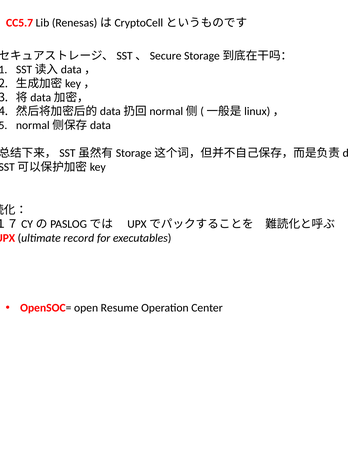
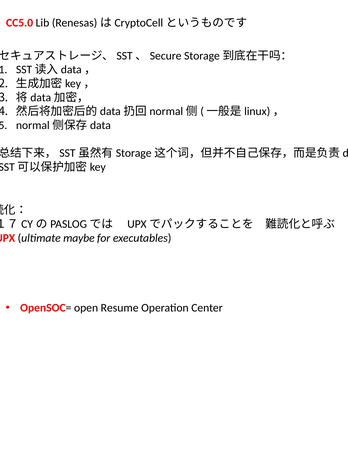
CC5.7: CC5.7 -> CC5.0 (20, 23)
record: record -> maybe (79, 238)
